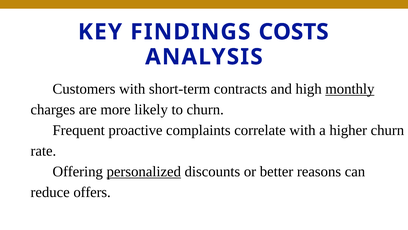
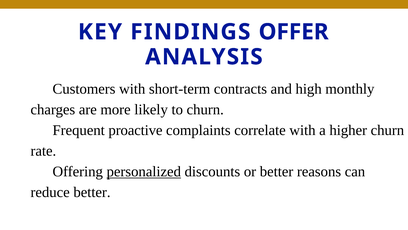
COSTS: COSTS -> OFFER (294, 32)
monthly underline: present -> none (350, 89)
reduce offers: offers -> better (92, 192)
